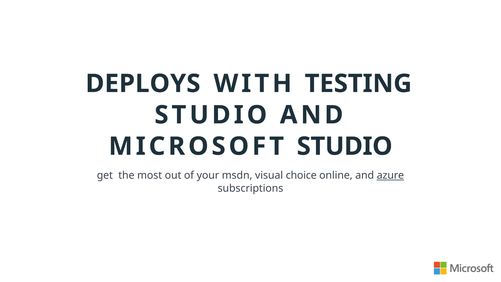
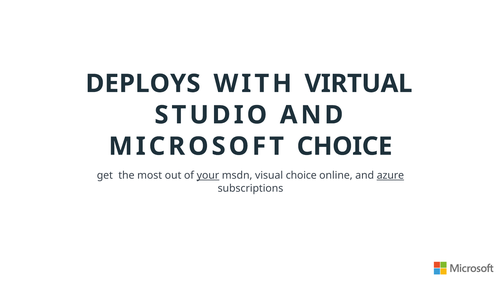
TESTING: TESTING -> VIRTUAL (358, 84)
MICROSOFT STUDIO: STUDIO -> CHOICE (345, 146)
your underline: none -> present (208, 175)
